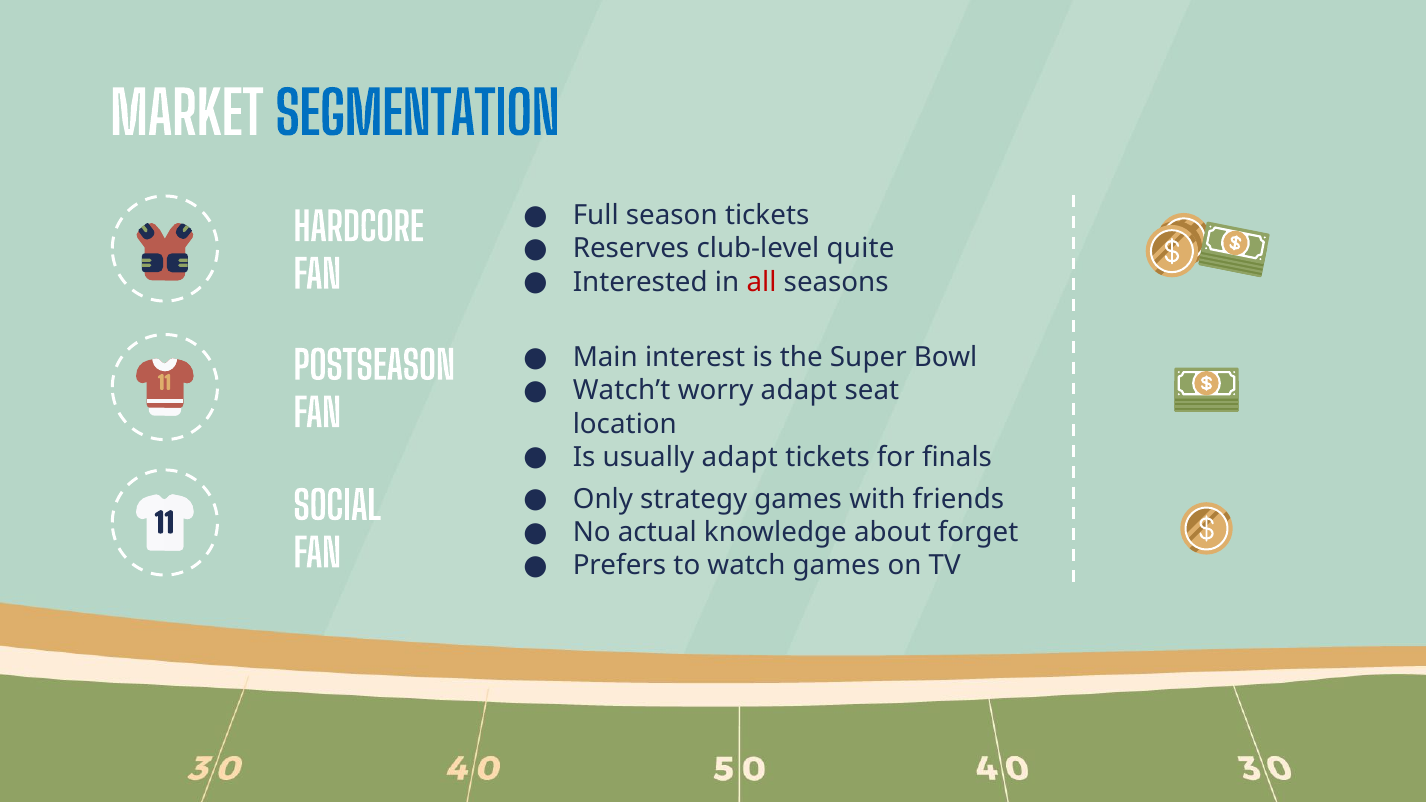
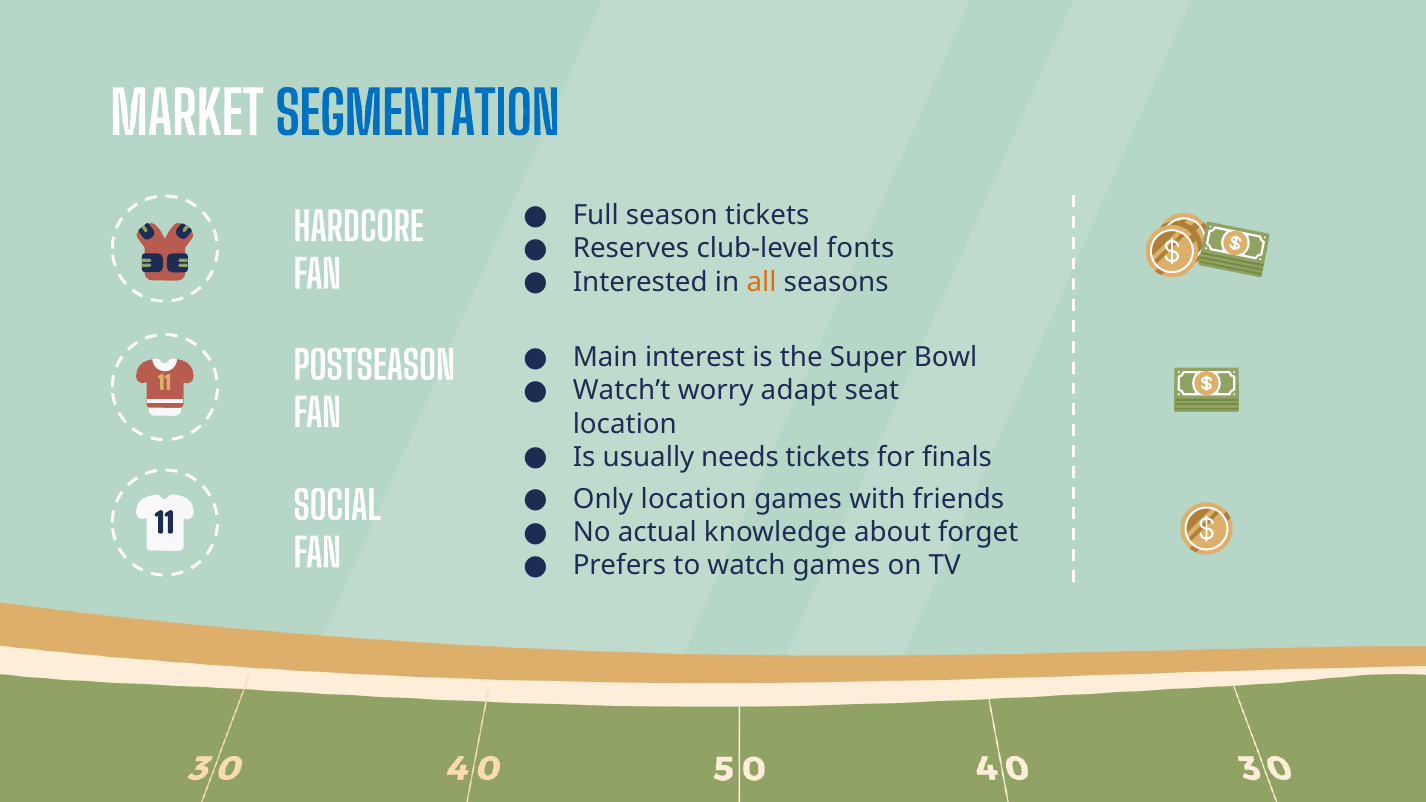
quite: quite -> fonts (861, 249)
all colour: red -> orange (761, 282)
usually adapt: adapt -> needs (740, 457)
Only strategy: strategy -> location (694, 499)
